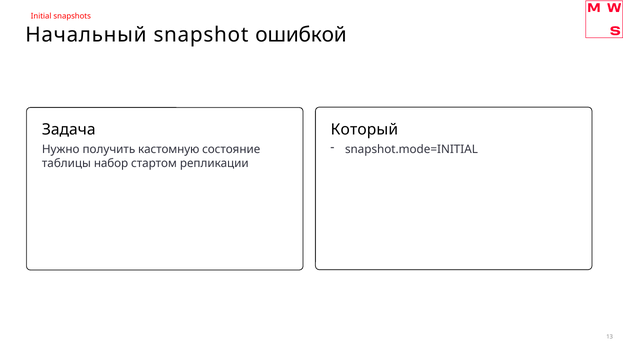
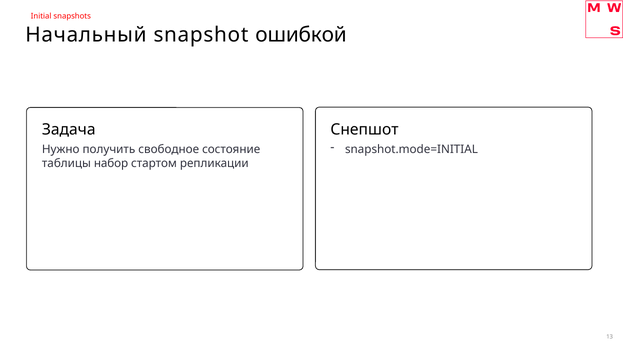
Который: Который -> Снепшот (364, 129)
кастомную: кастомную -> свободное (169, 149)
